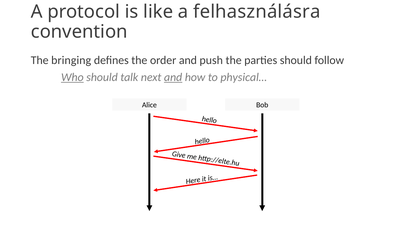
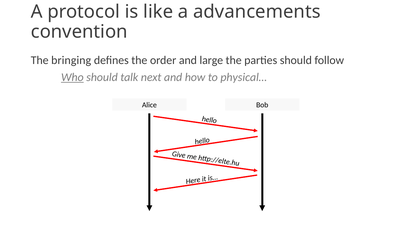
felhasználásra: felhasználásra -> advancements (257, 12)
push: push -> large (211, 60)
and underline: present -> none (173, 77)
